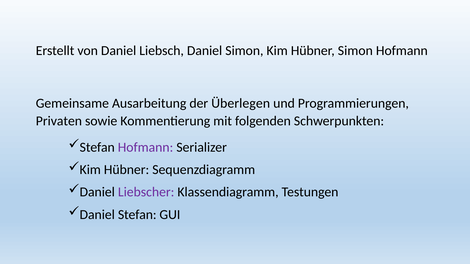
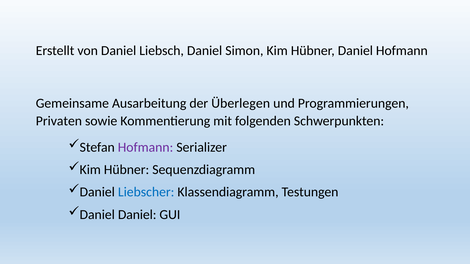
Hübner Simon: Simon -> Daniel (355, 51)
Liebscher colour: purple -> blue (146, 192)
Daniel Stefan: Stefan -> Daniel (137, 215)
